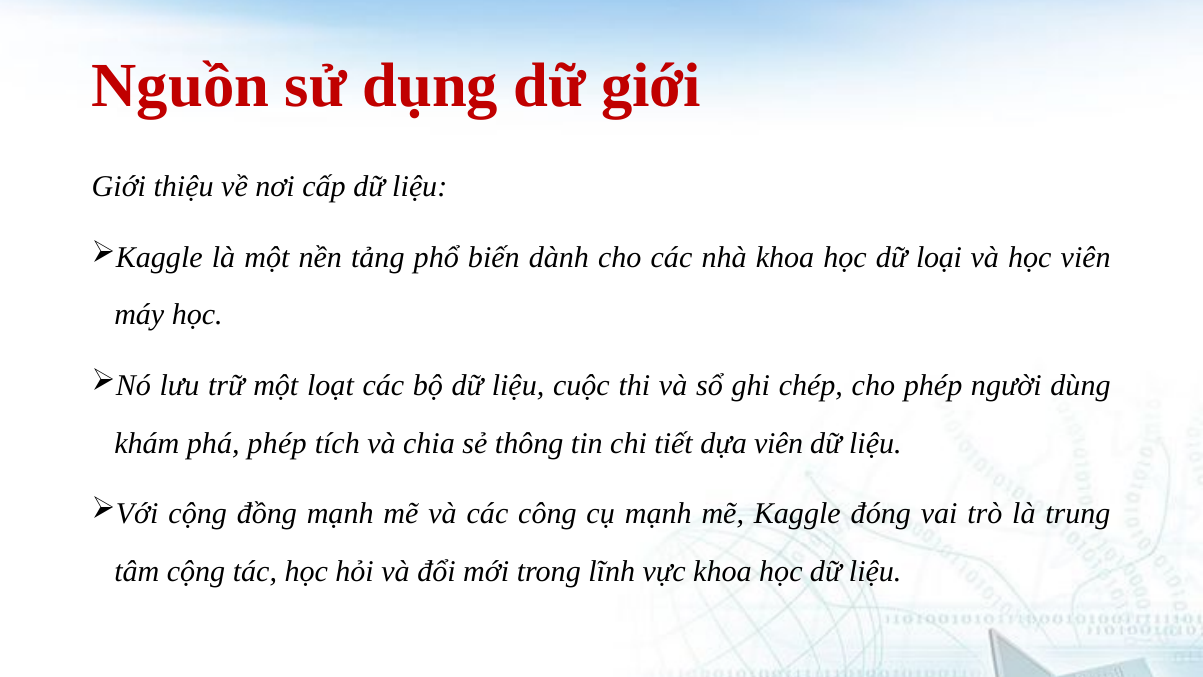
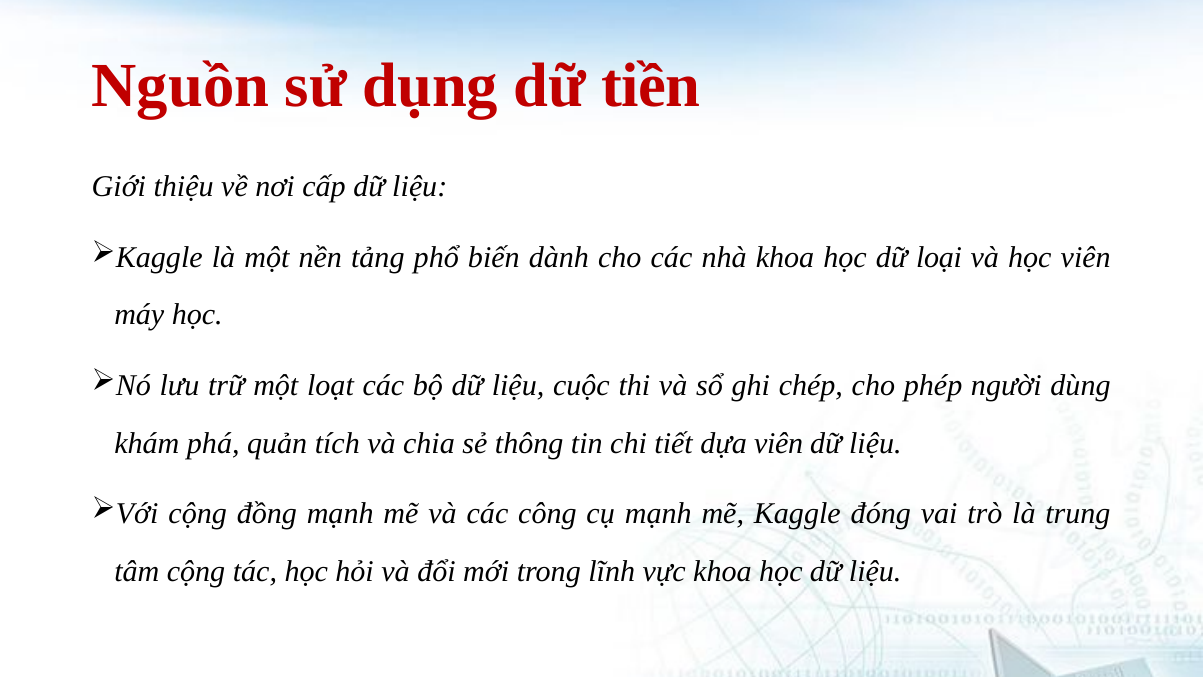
dữ giới: giới -> tiền (651, 85)
phá phép: phép -> quản (277, 443)
